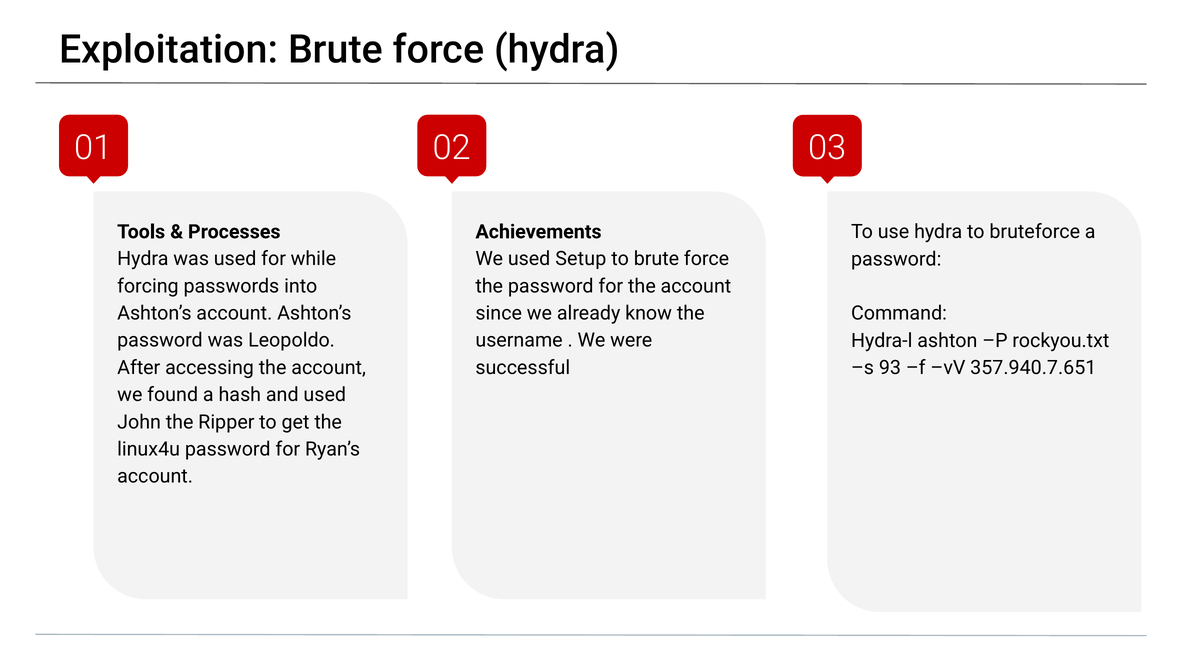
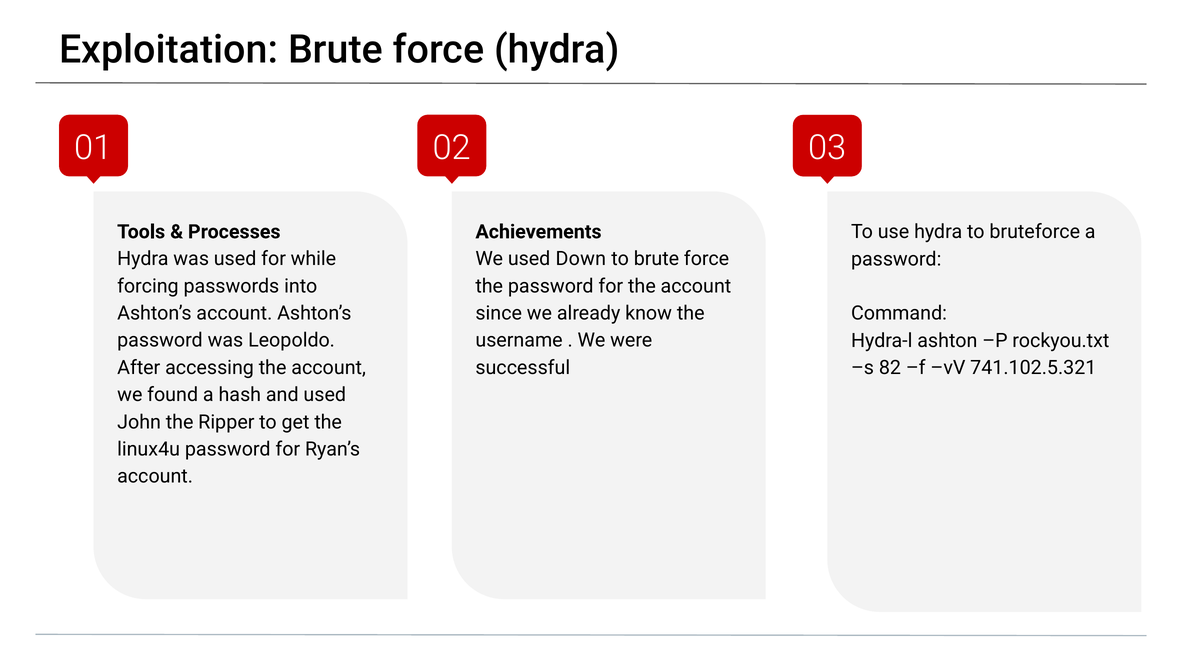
Setup: Setup -> Down (581, 259)
93: 93 -> 82 (890, 368)
357.940.7.651: 357.940.7.651 -> 741.102.5.321 (1033, 368)
